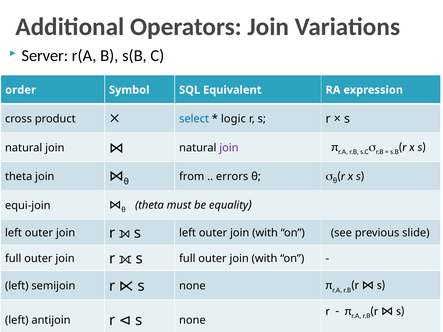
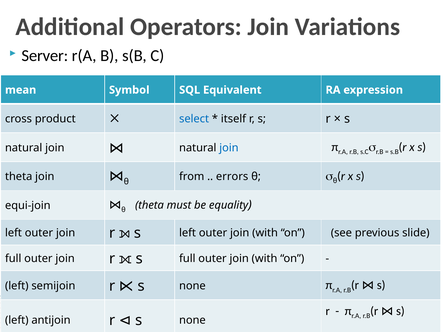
order: order -> mean (21, 90)
logic: logic -> itself (233, 119)
join colour: purple -> blue (229, 148)
